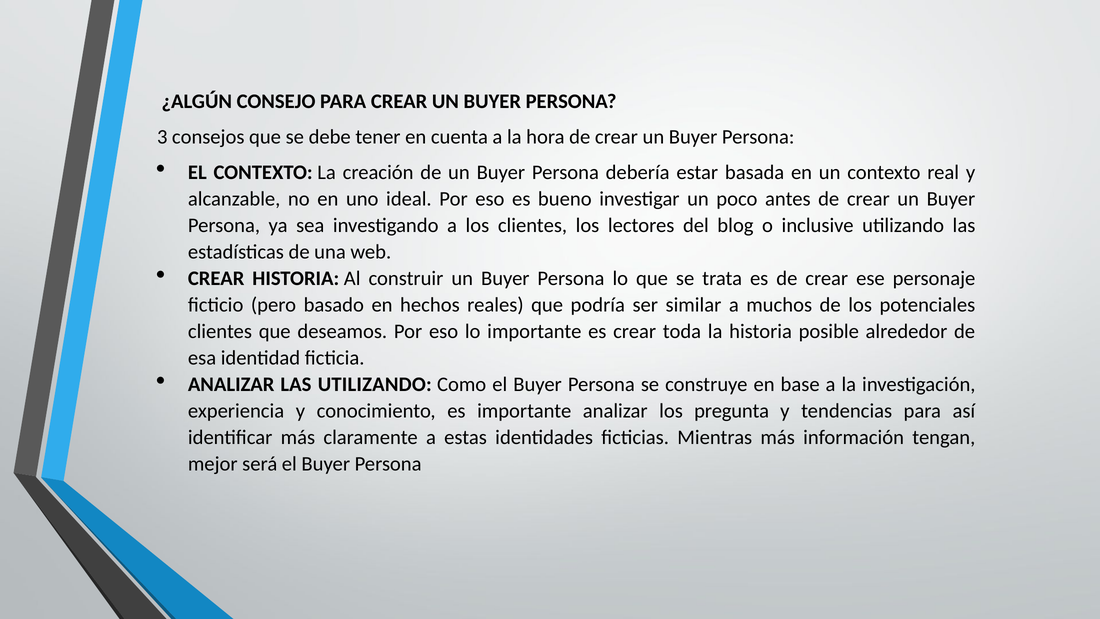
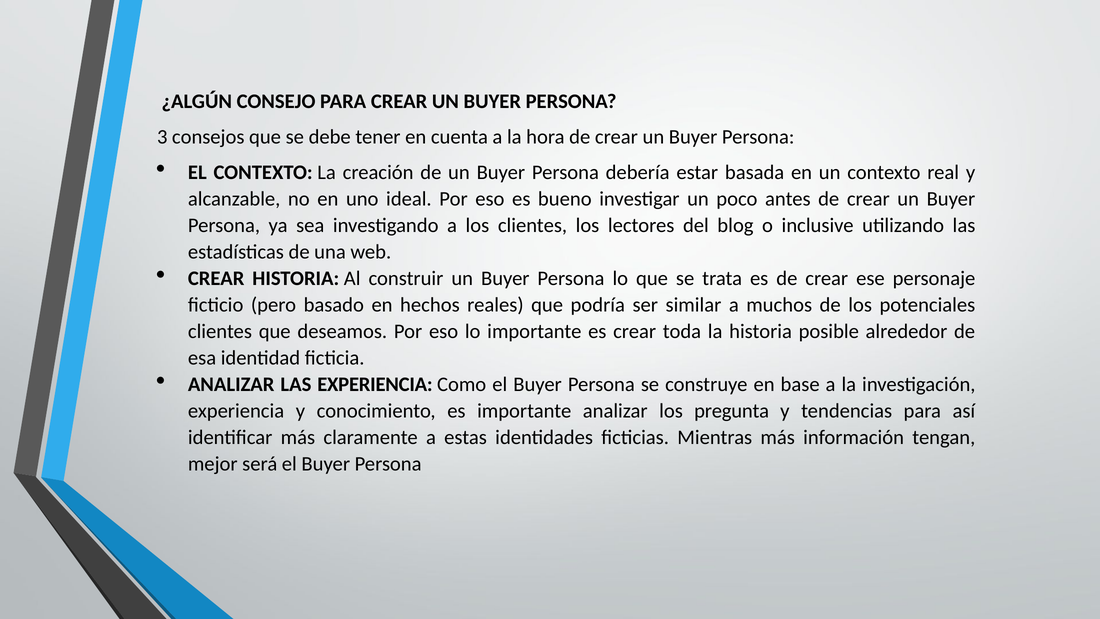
LAS UTILIZANDO: UTILIZANDO -> EXPERIENCIA (375, 384)
